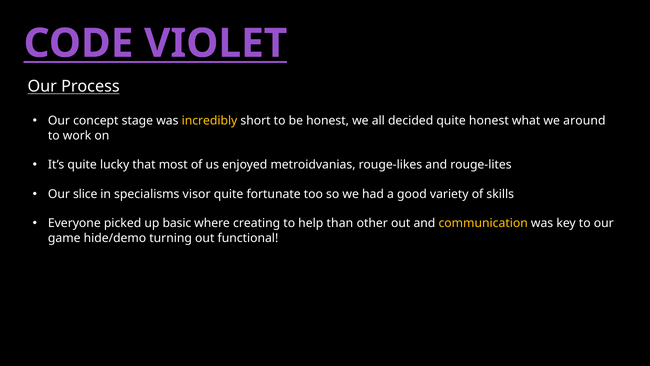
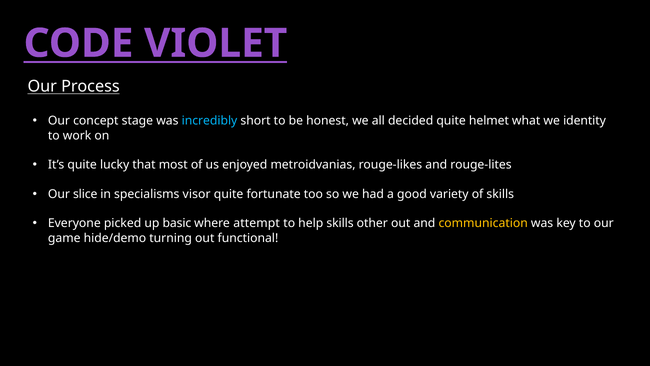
incredibly colour: yellow -> light blue (210, 121)
quite honest: honest -> helmet (489, 121)
around: around -> identity (585, 121)
creating: creating -> attempt (257, 223)
help than: than -> skills (340, 223)
